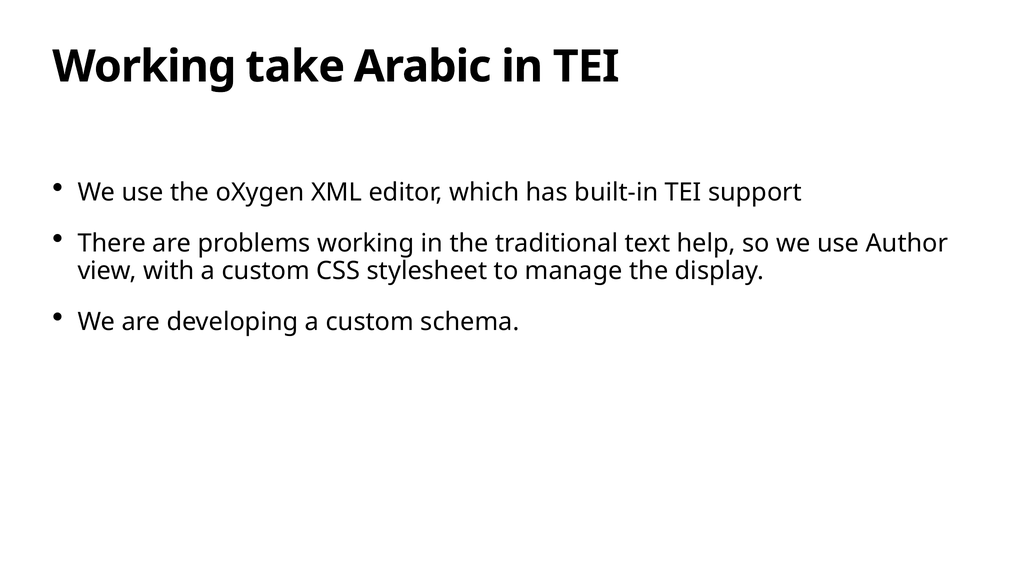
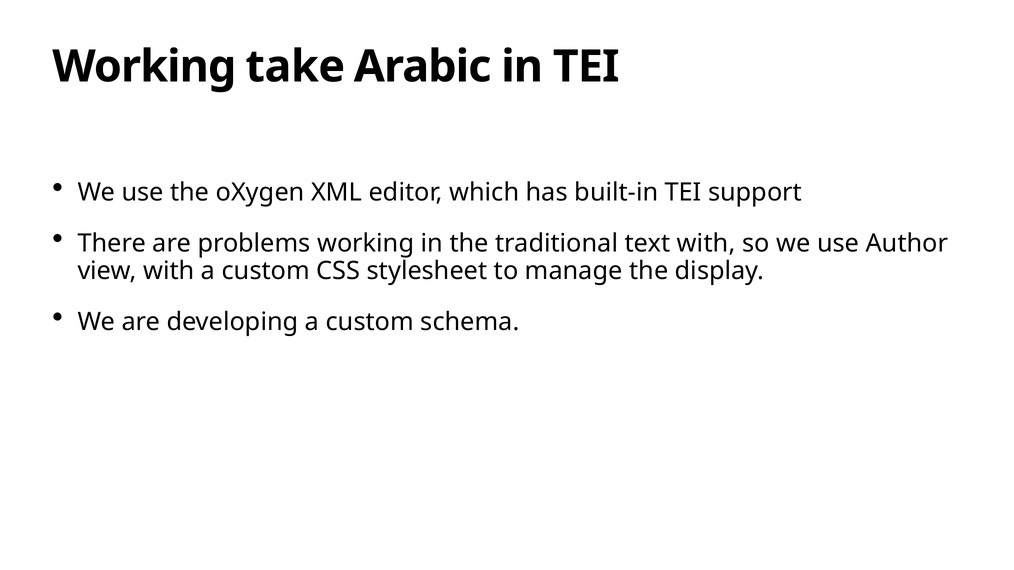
text help: help -> with (706, 243)
